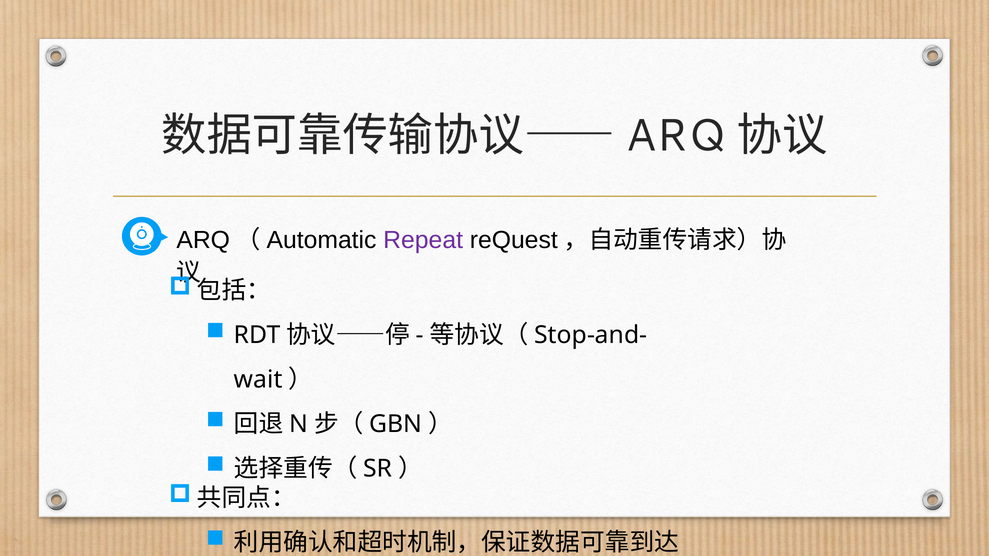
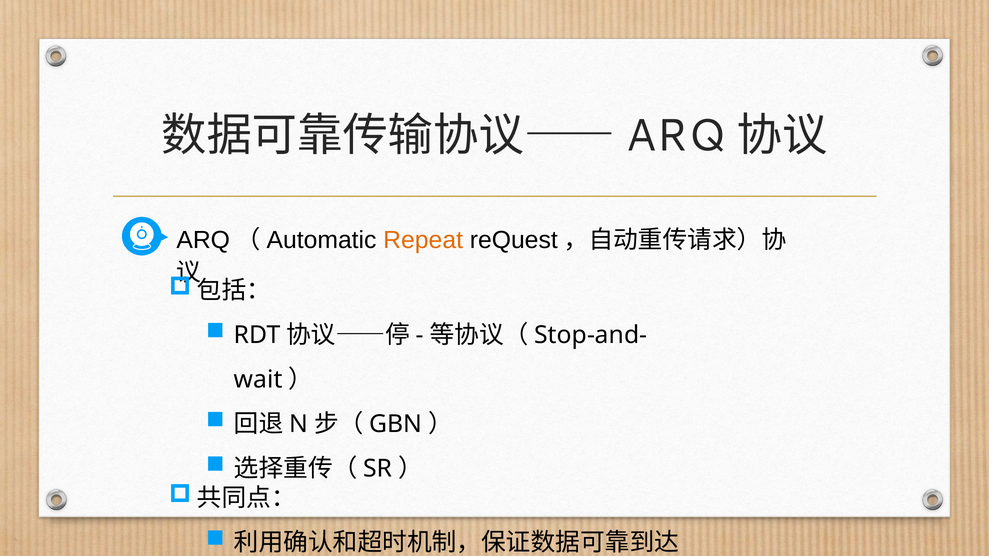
Repeat colour: purple -> orange (423, 240)
